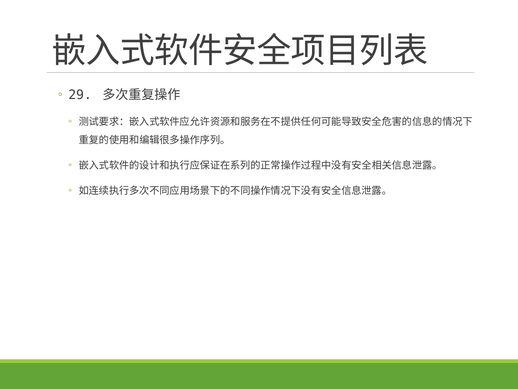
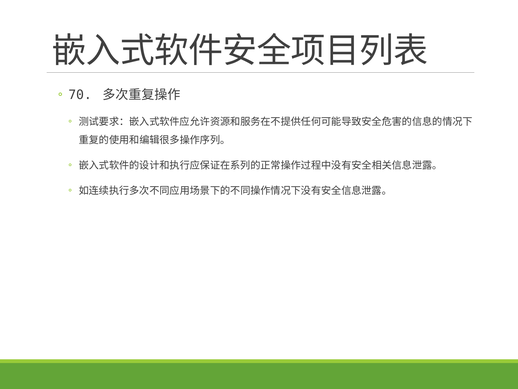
29: 29 -> 70 (80, 95)
